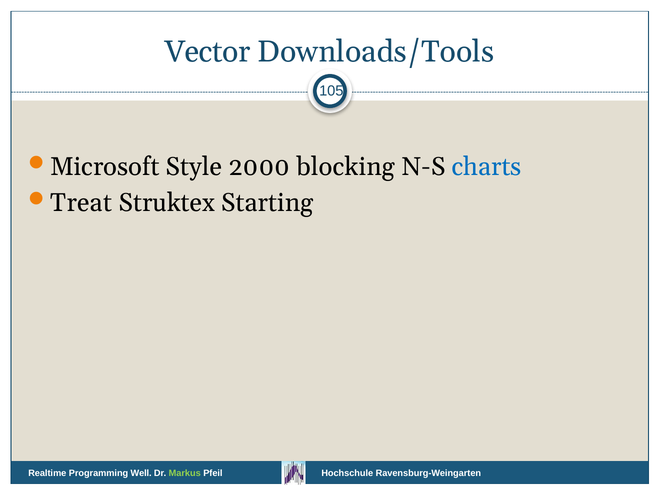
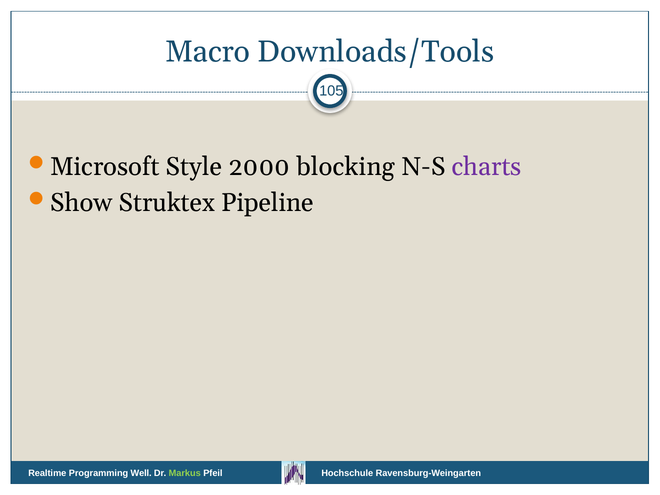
Vector: Vector -> Macro (208, 52)
charts colour: blue -> purple (487, 167)
Treat: Treat -> Show (81, 203)
Starting: Starting -> Pipeline (267, 203)
